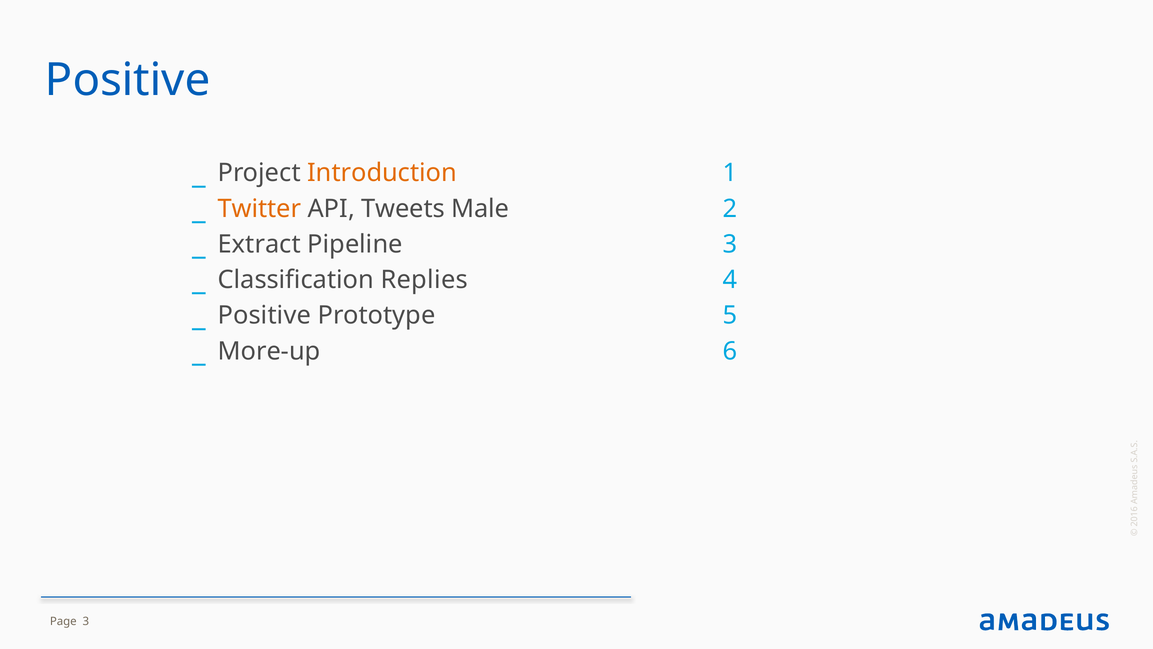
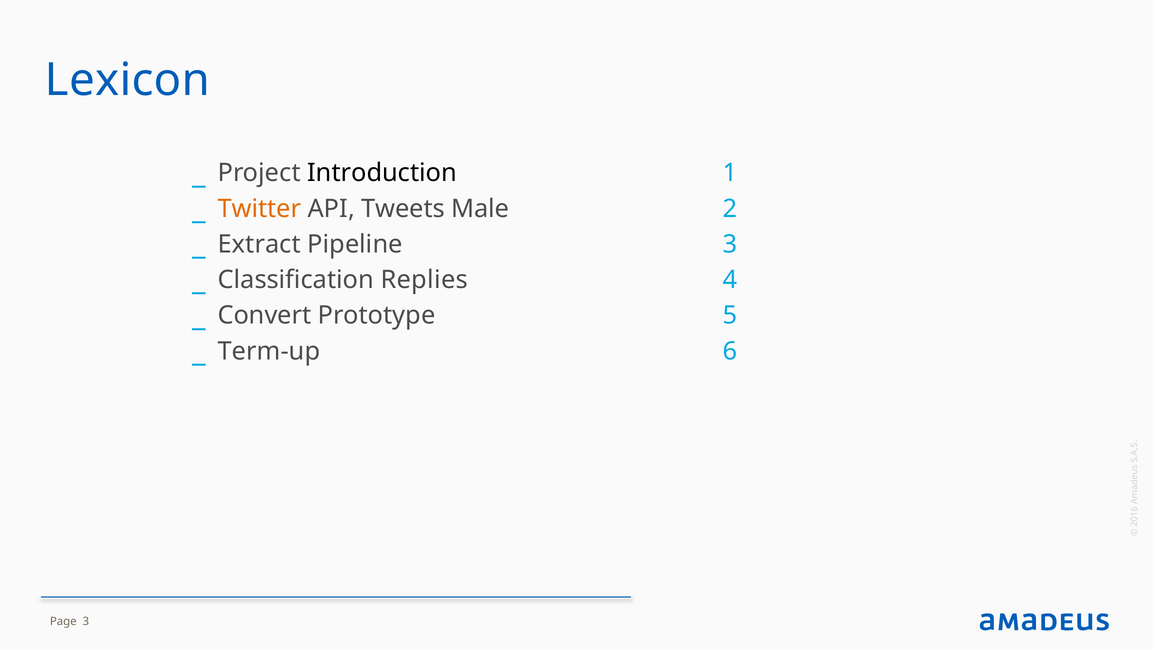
Positive: Positive -> Lexicon (127, 80)
Introduction colour: orange -> black (382, 173)
Positive: Positive -> Convert (264, 315)
More-up: More-up -> Term-up (269, 351)
